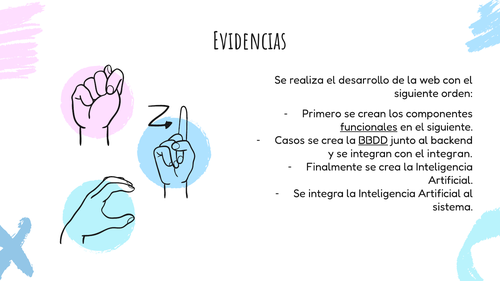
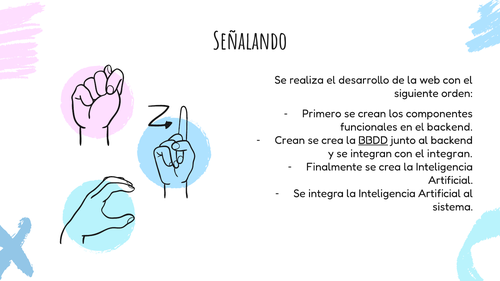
Evidencias: Evidencias -> Señalando (250, 41)
funcionales underline: present -> none (369, 127)
en el siguiente: siguiente -> backend (450, 127)
Casos: Casos -> Crean (290, 140)
